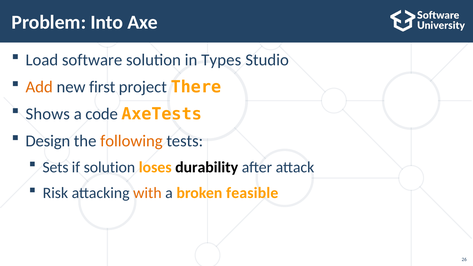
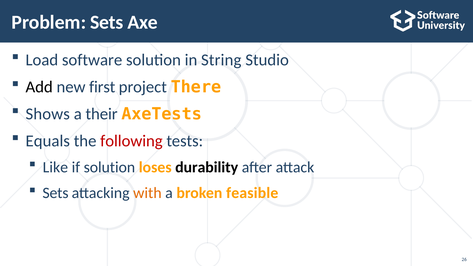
Problem Into: Into -> Sets (107, 22)
Types: Types -> String (221, 60)
Add colour: orange -> black (39, 87)
code: code -> their (102, 114)
Design: Design -> Equals (48, 141)
following colour: orange -> red (131, 141)
Sets: Sets -> Like (55, 167)
Risk: Risk -> Sets (55, 193)
